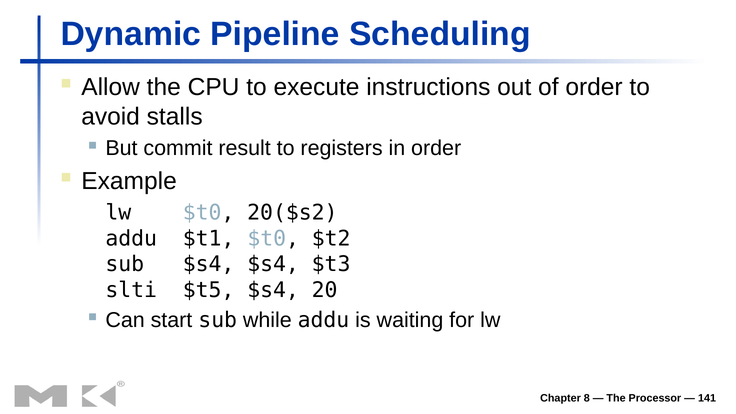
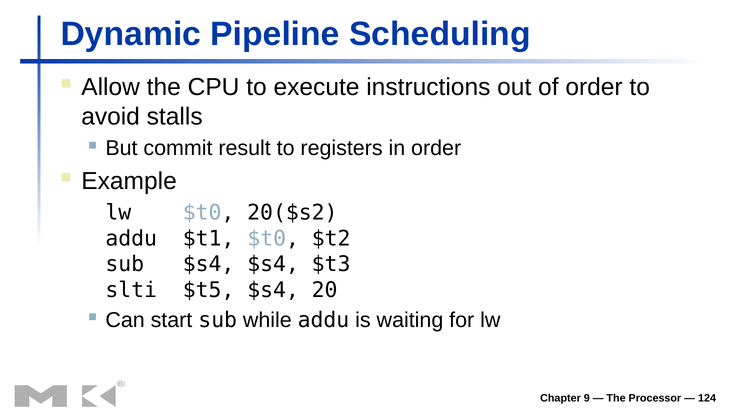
8: 8 -> 9 (587, 398)
141: 141 -> 124 (707, 398)
